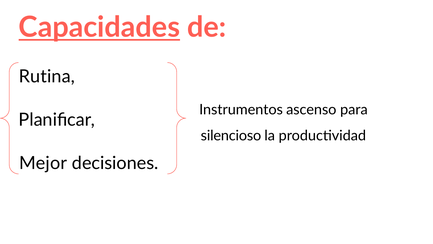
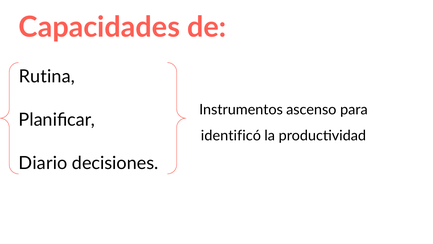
Capacidades underline: present -> none (99, 27)
silencioso: silencioso -> identificó (231, 135)
Mejor: Mejor -> Diario (43, 163)
